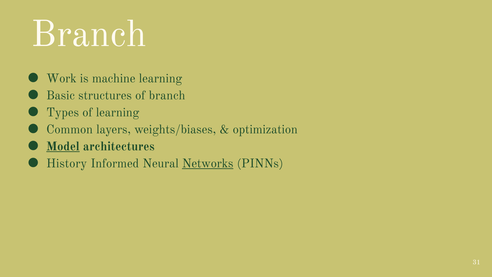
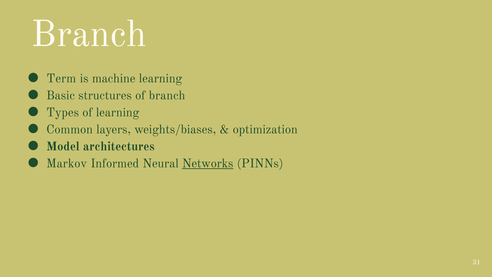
Work: Work -> Term (61, 78)
Model underline: present -> none (63, 146)
History: History -> Markov (67, 163)
